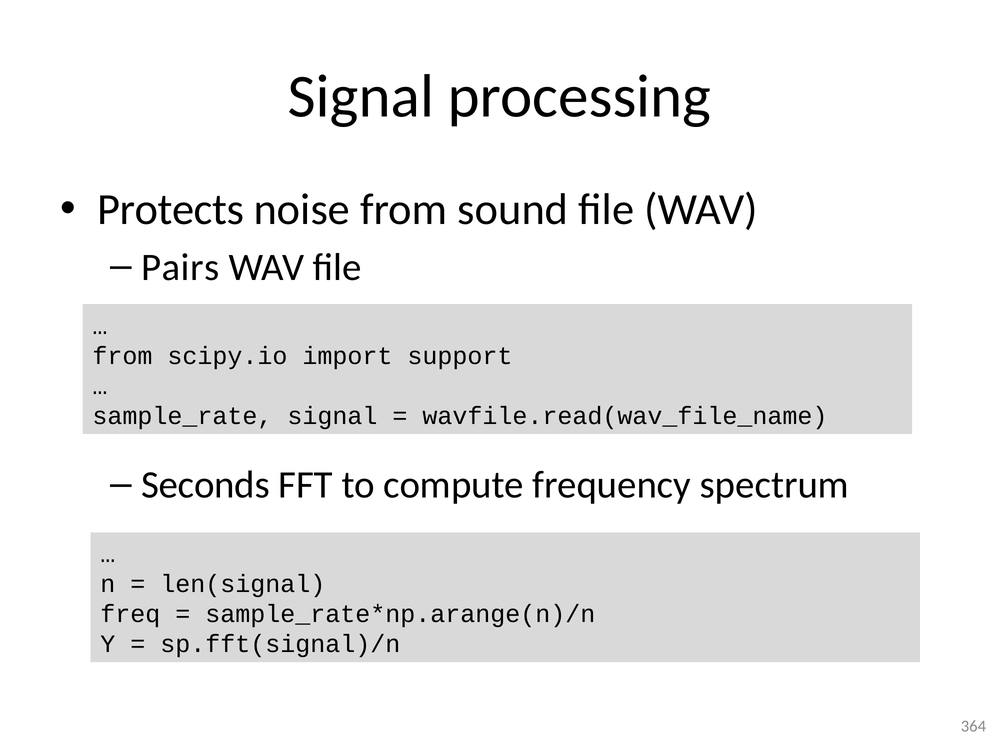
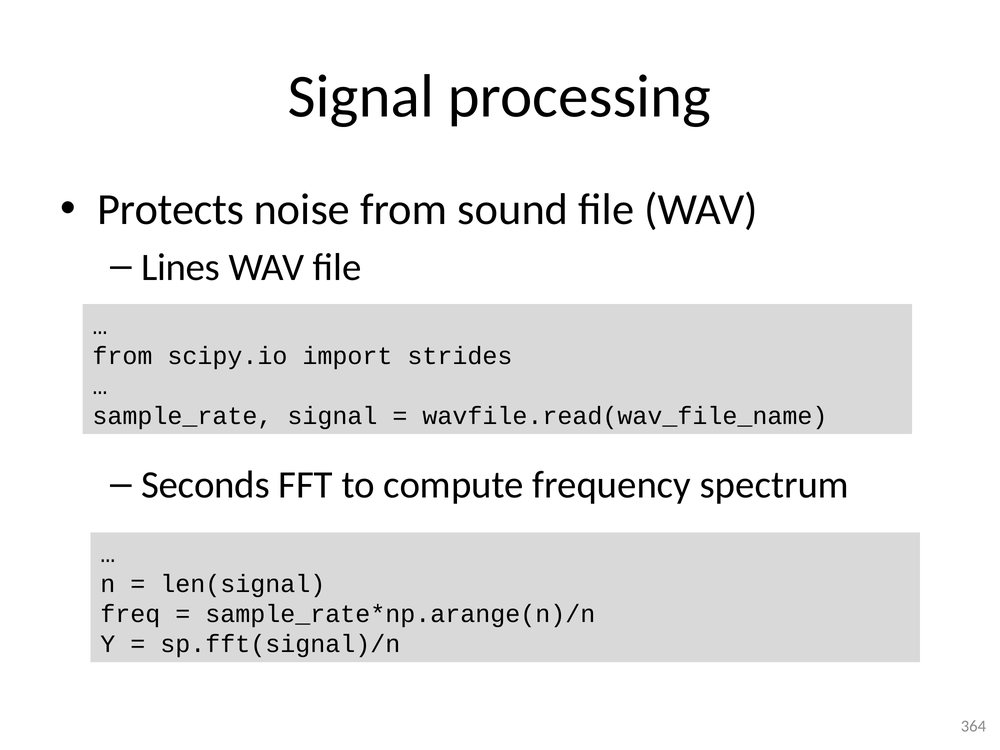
Pairs: Pairs -> Lines (181, 267)
support: support -> strides (460, 356)
